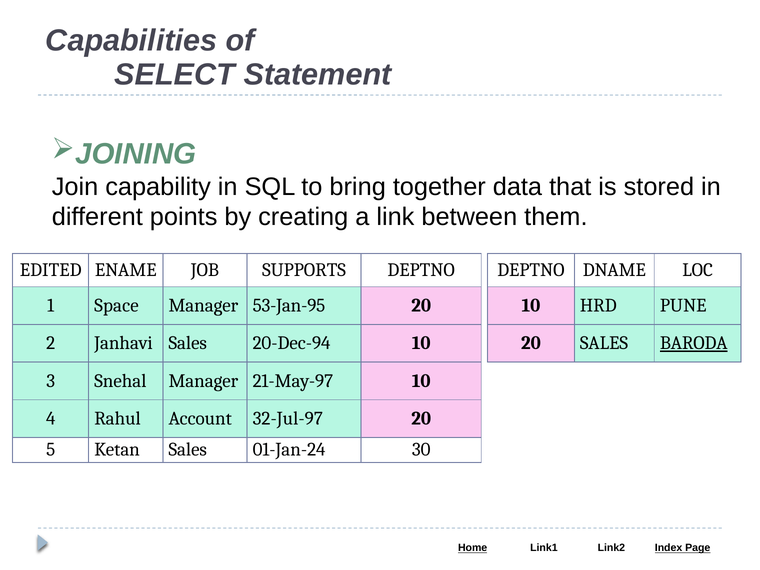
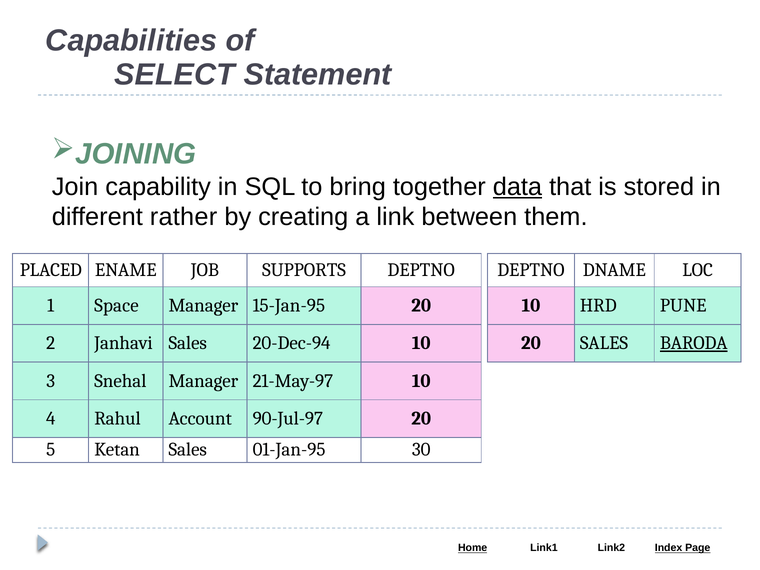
data underline: none -> present (517, 187)
points: points -> rather (184, 217)
EDITED: EDITED -> PLACED (51, 270)
53-Jan-95: 53-Jan-95 -> 15-Jan-95 (289, 305)
32-Jul-97: 32-Jul-97 -> 90-Jul-97 (288, 418)
01-Jan-24: 01-Jan-24 -> 01-Jan-95 (289, 450)
